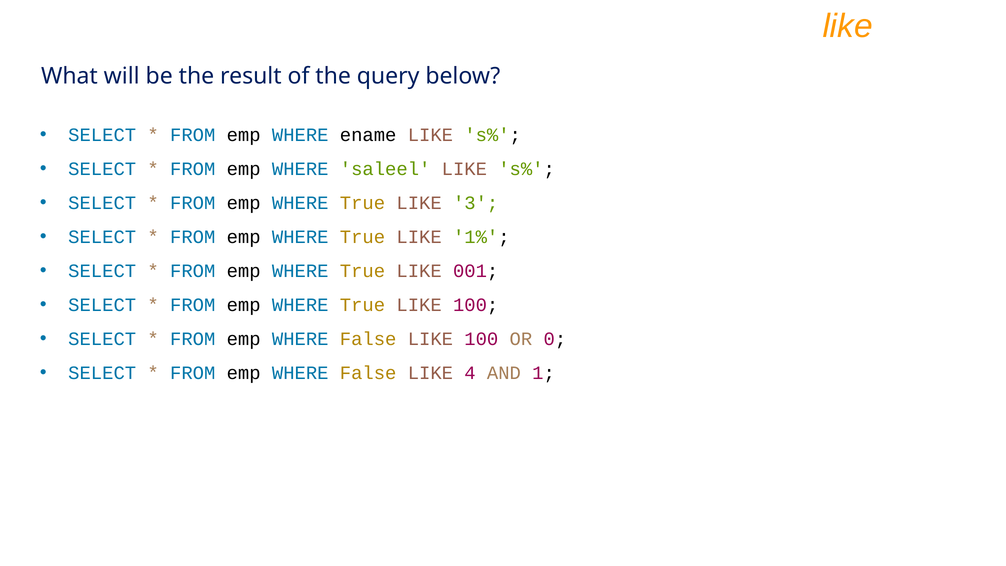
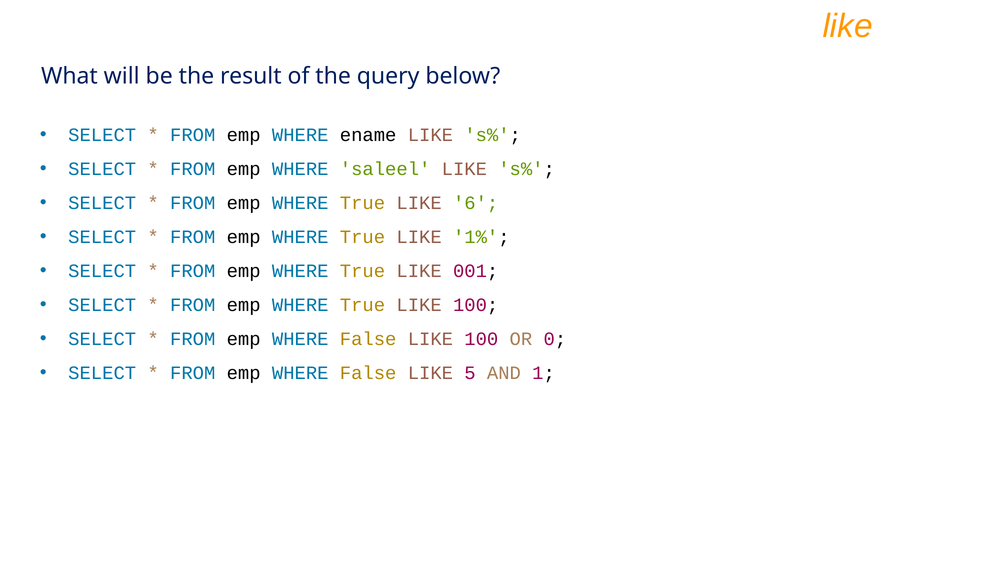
3: 3 -> 6 (476, 203)
4: 4 -> 5 (470, 373)
